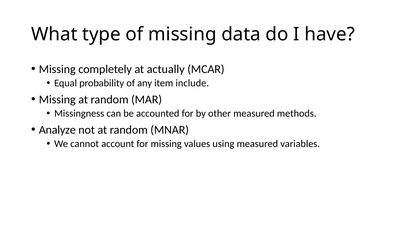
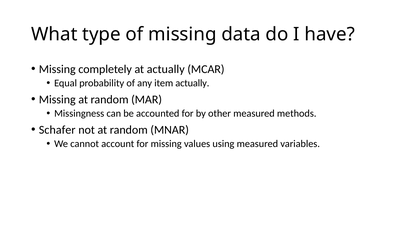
item include: include -> actually (192, 83)
Analyze: Analyze -> Schafer (57, 130)
